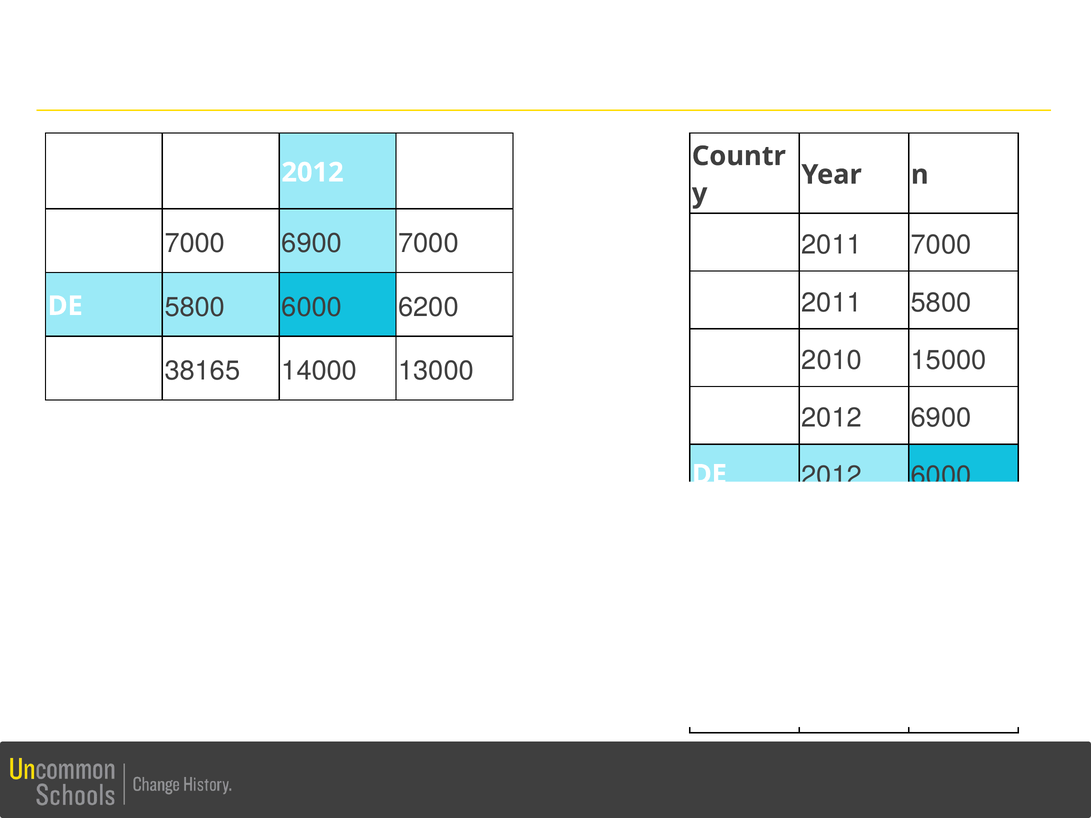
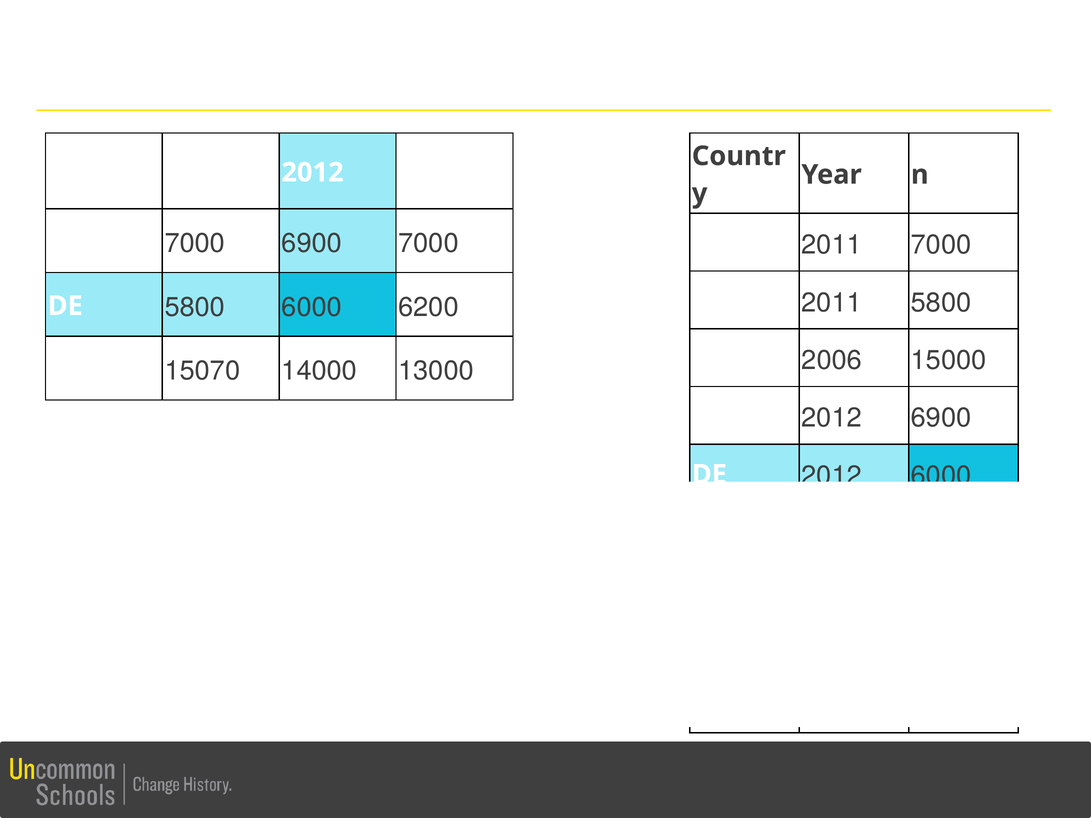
2010: 2010 -> 2006 (832, 360)
38165: 38165 -> 15070 (202, 371)
